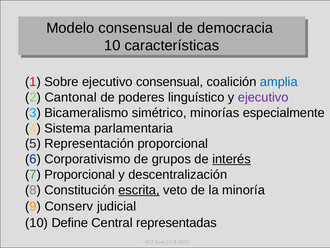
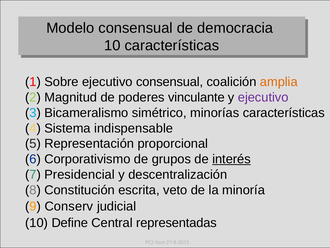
amplia colour: blue -> orange (279, 82)
Cantonal: Cantonal -> Magnitud (71, 97)
linguístico: linguístico -> vinculante (196, 97)
minorías especialmente: especialmente -> características (284, 113)
parlamentaria: parlamentaria -> indispensable (134, 128)
7 Proporcional: Proporcional -> Presidencial (80, 174)
escrita underline: present -> none (139, 190)
